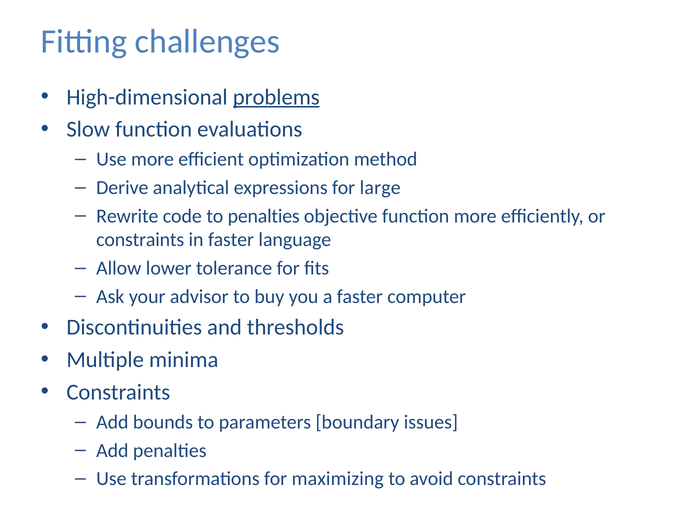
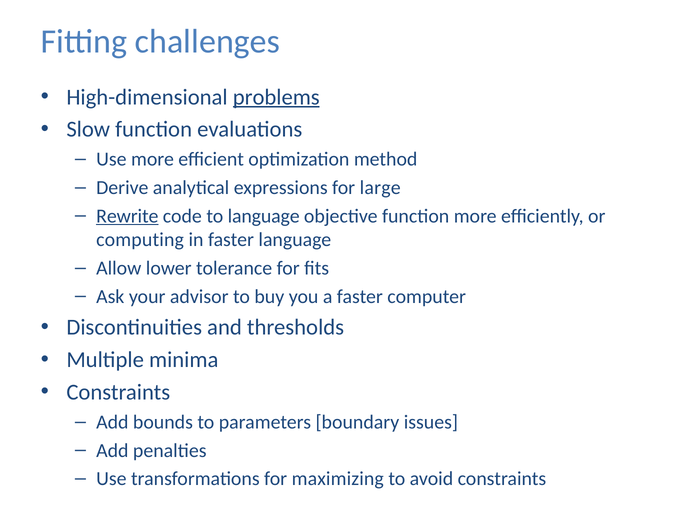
Rewrite underline: none -> present (127, 216)
to penalties: penalties -> language (264, 216)
constraints: constraints -> computing (140, 240)
